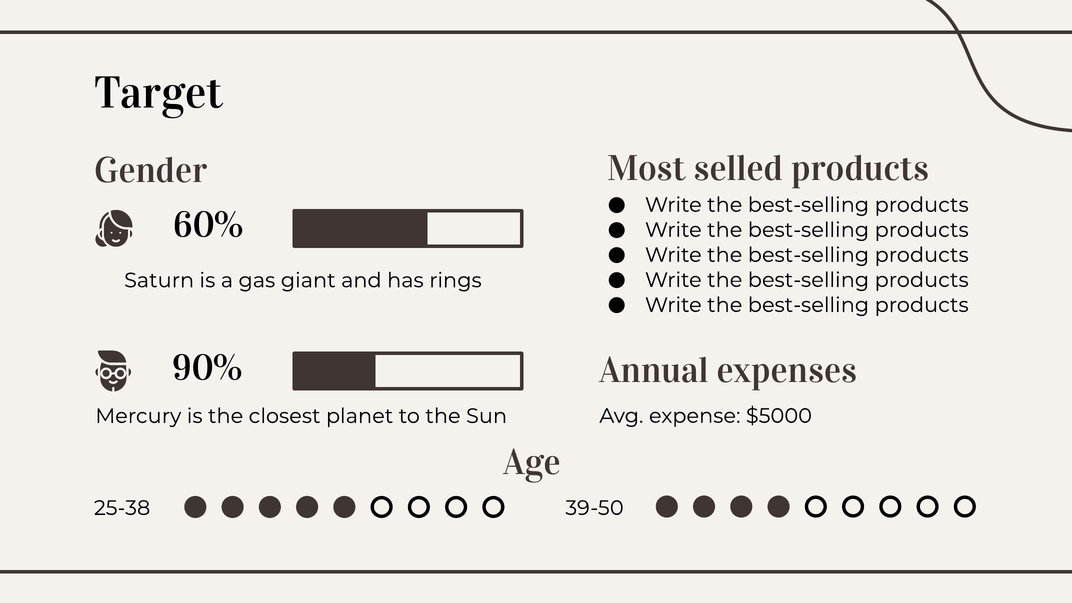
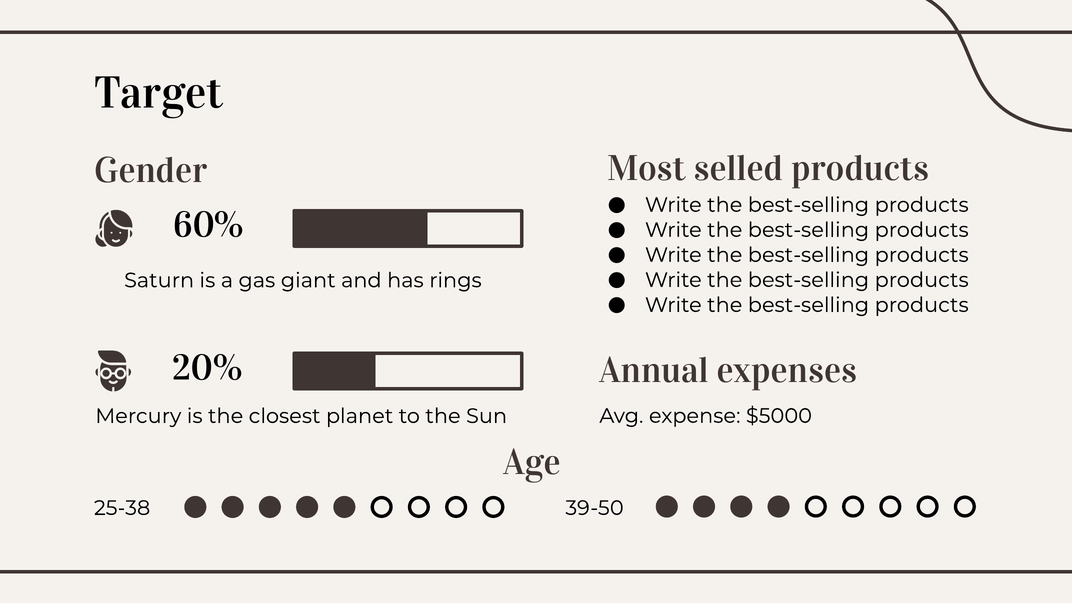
90%: 90% -> 20% (207, 368)
